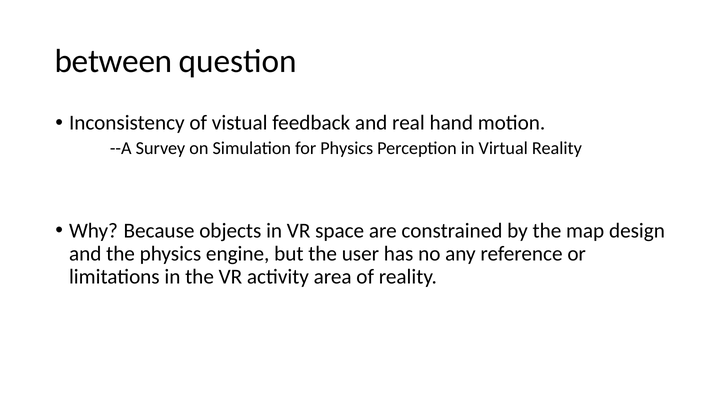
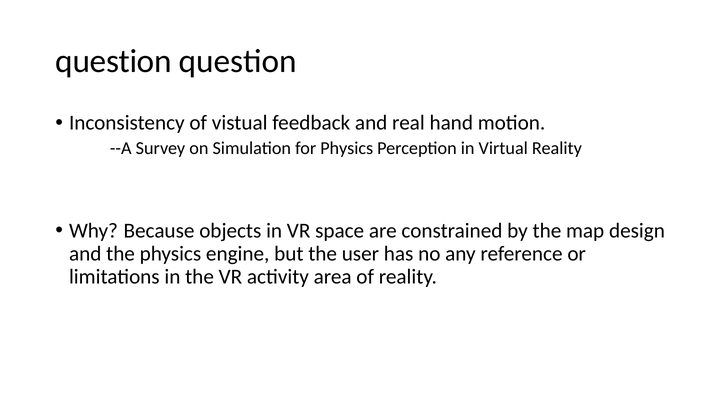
between: between -> question (114, 61)
